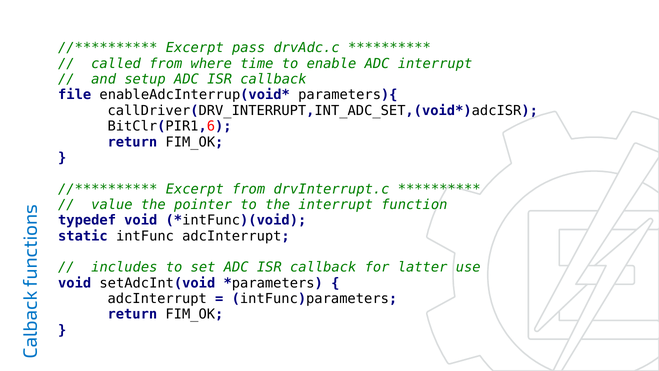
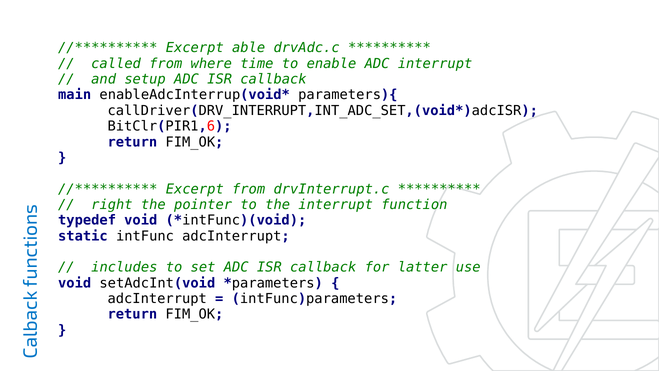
pass: pass -> able (249, 48)
file: file -> main (75, 95)
value: value -> right (112, 205)
